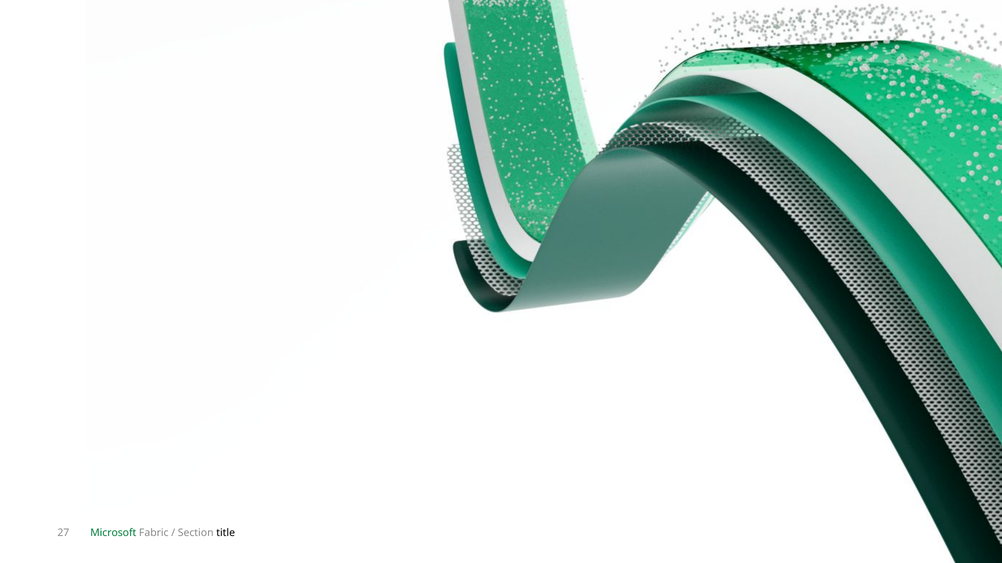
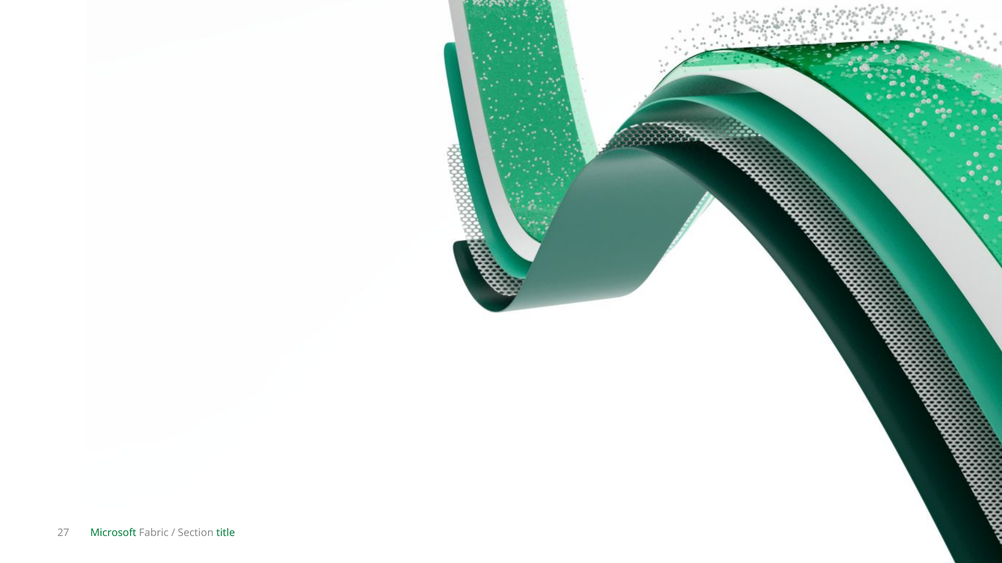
title colour: black -> green (226, 534)
